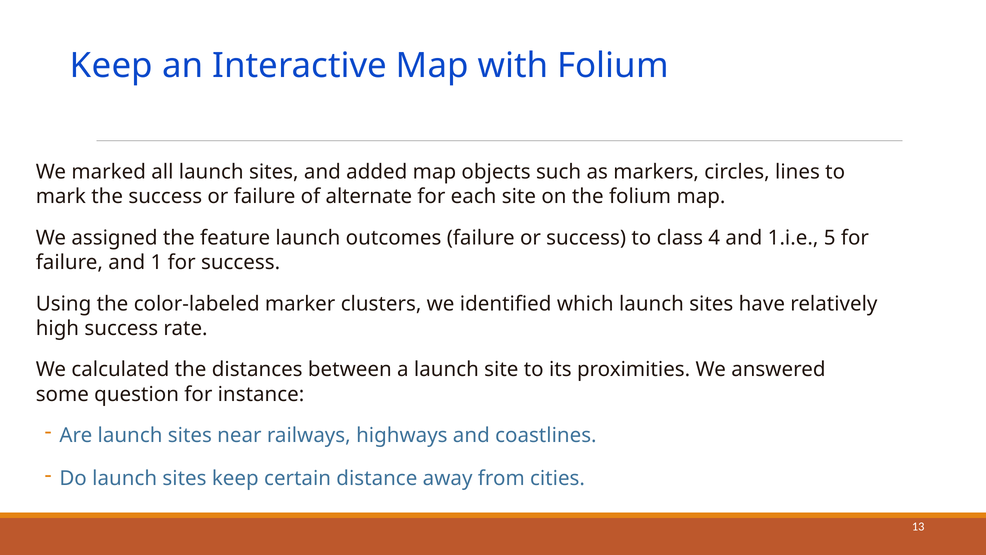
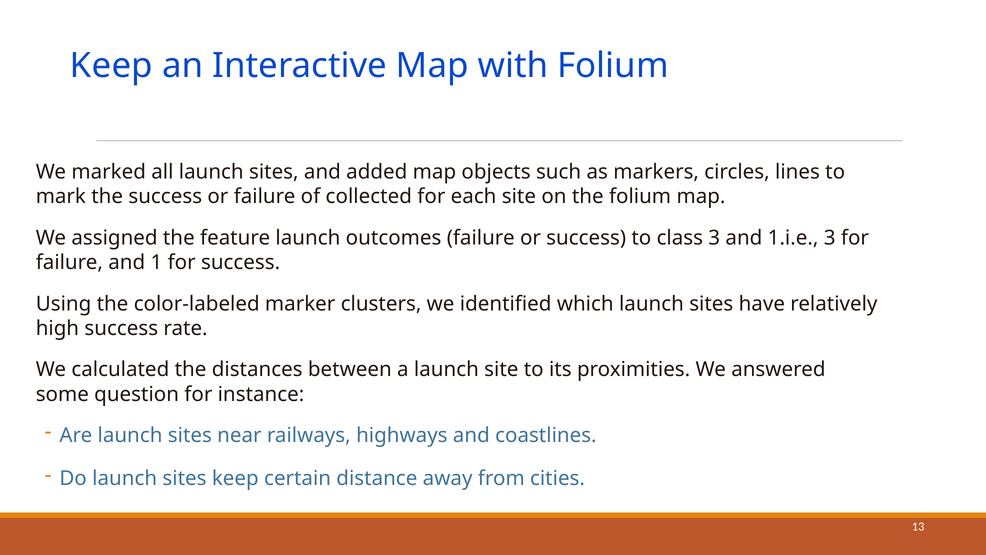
alternate: alternate -> collected (369, 197)
class 4: 4 -> 3 (714, 238)
1.i.e 5: 5 -> 3 (830, 238)
